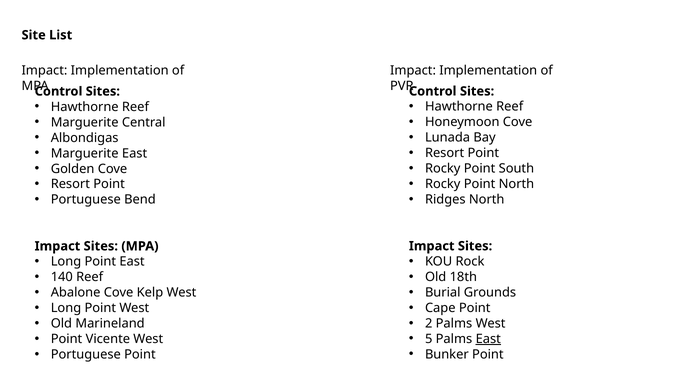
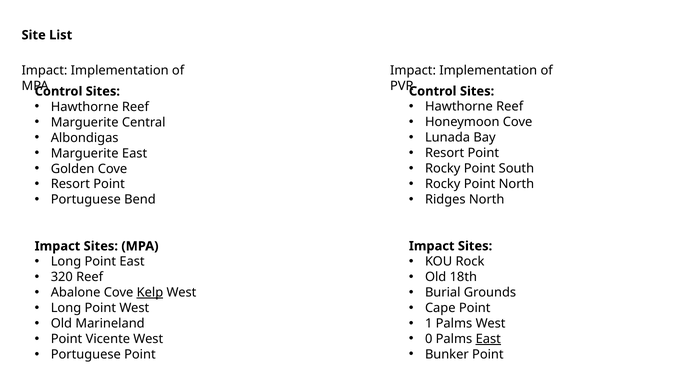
140: 140 -> 320 (62, 277)
Kelp underline: none -> present (150, 293)
2: 2 -> 1 (429, 323)
5: 5 -> 0 (429, 339)
